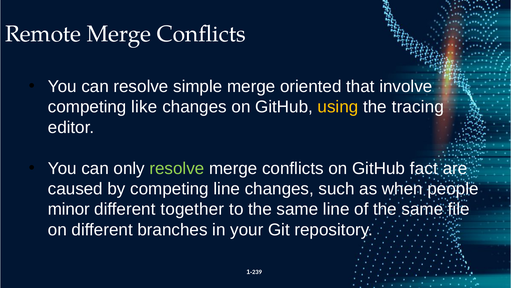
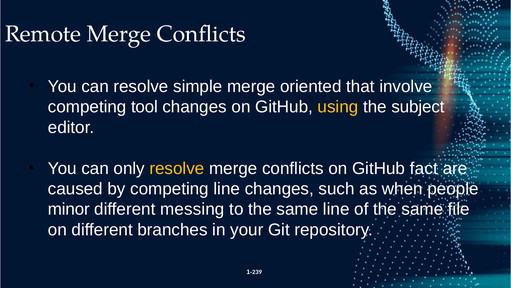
like: like -> tool (144, 107)
tracing: tracing -> subject (418, 107)
resolve colour: light green -> yellow (177, 168)
together: together -> messing (192, 209)
